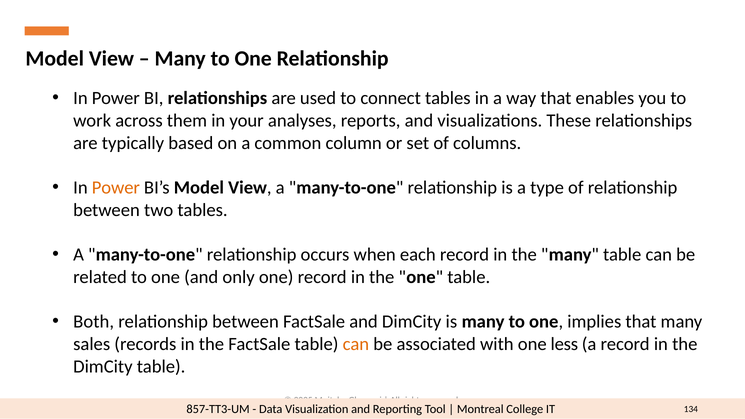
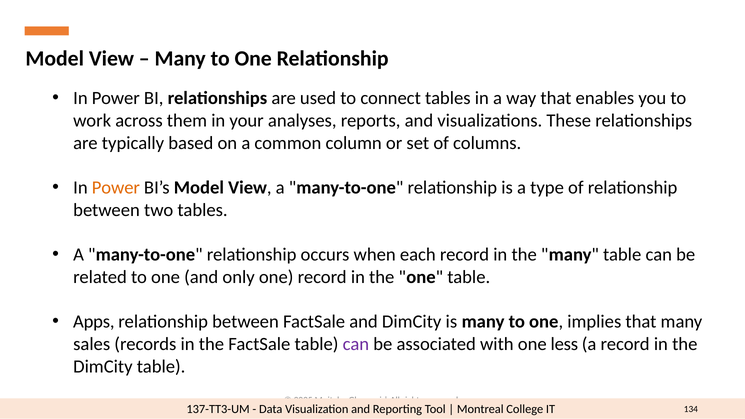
Both: Both -> Apps (94, 322)
can colour: orange -> purple (356, 344)
857-TT3-UM: 857-TT3-UM -> 137-TT3-UM (218, 409)
